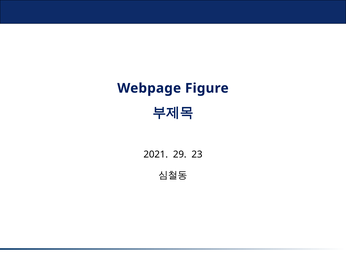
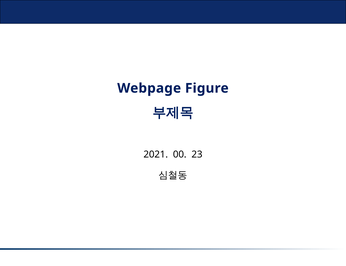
29: 29 -> 00 (180, 154)
